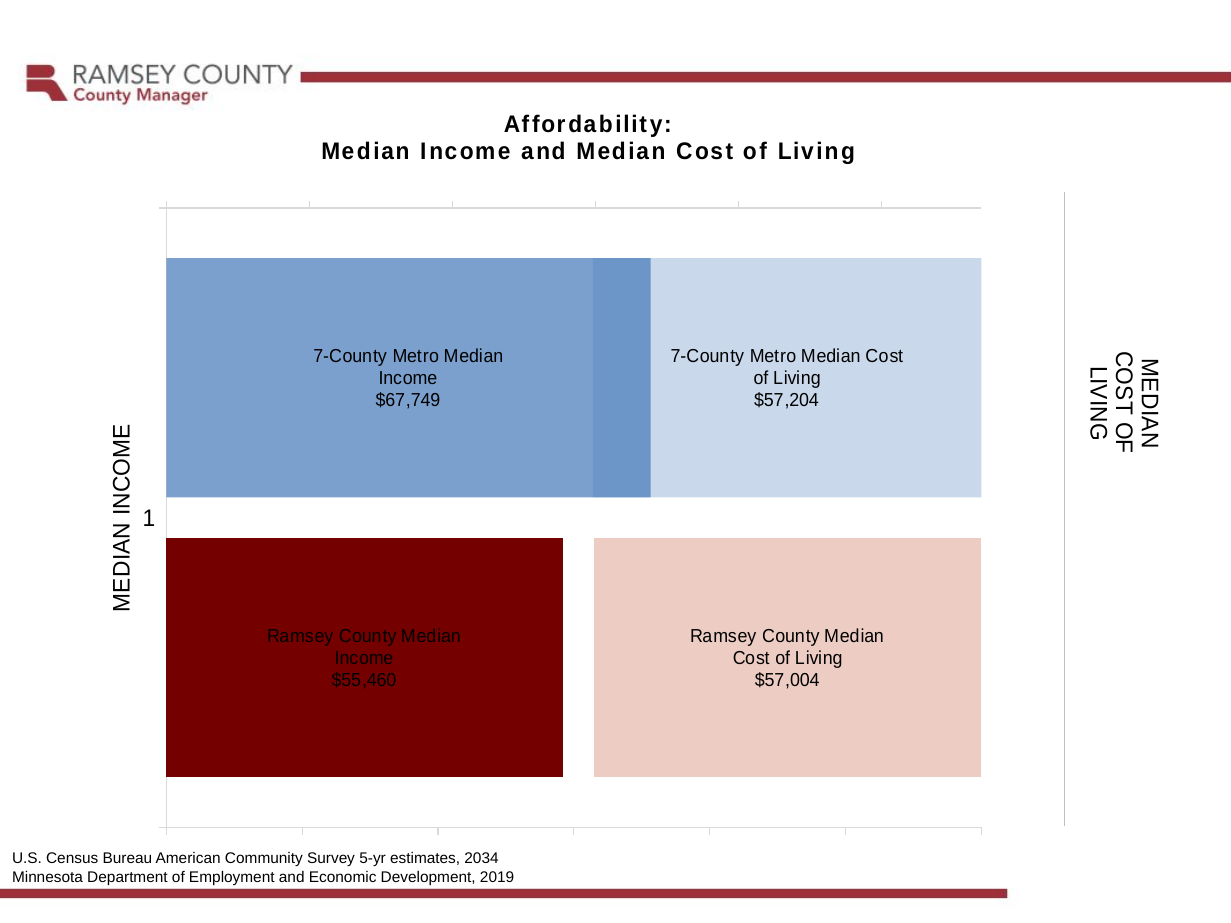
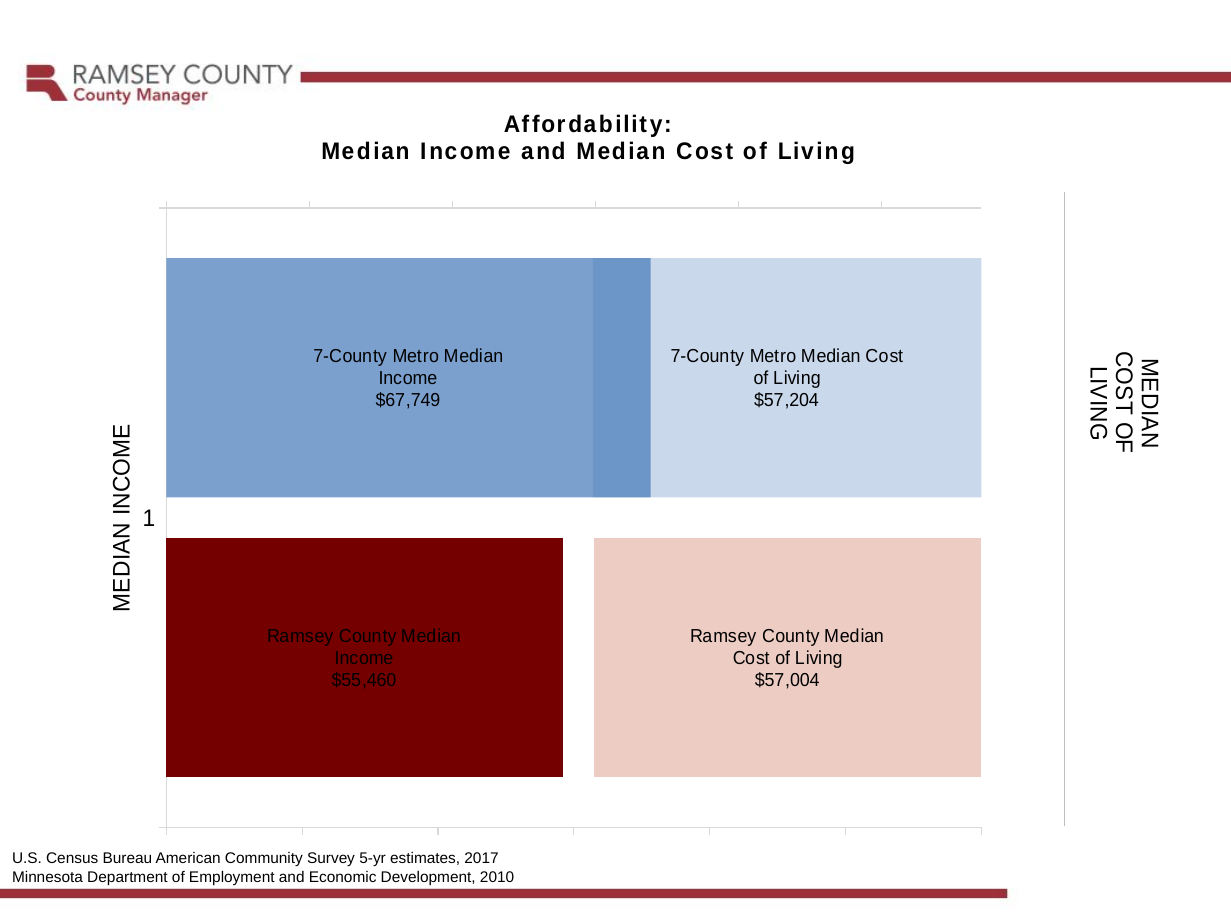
2034: 2034 -> 2017 (482, 859)
2019: 2019 -> 2010 (497, 877)
